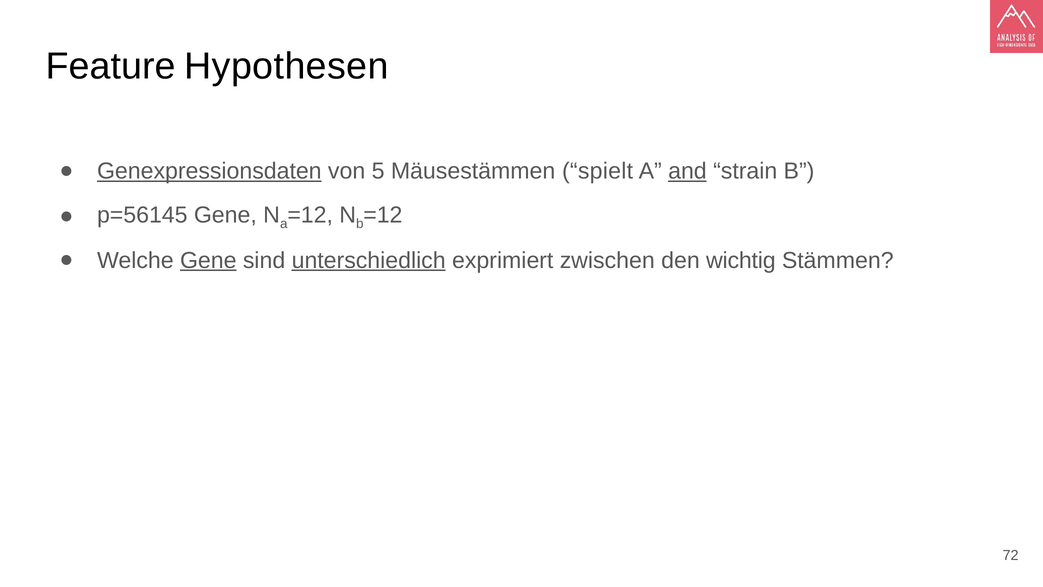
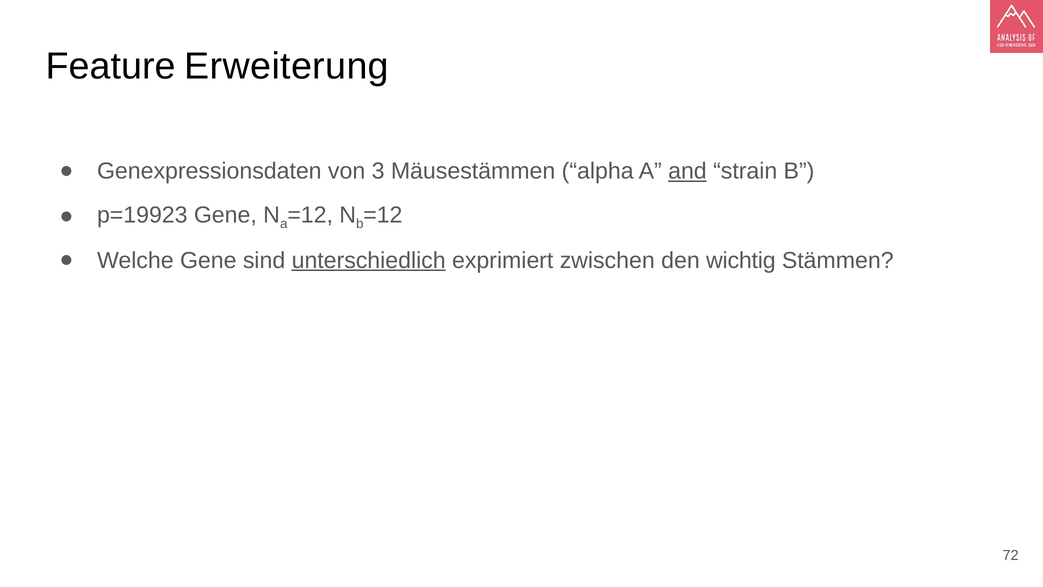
Hypothesen: Hypothesen -> Erweiterung (287, 66)
Genexpressionsdaten underline: present -> none (209, 171)
5: 5 -> 3 (378, 171)
spielt: spielt -> alpha (598, 171)
p=56145: p=56145 -> p=19923 (142, 215)
Gene underline: present -> none (208, 260)
